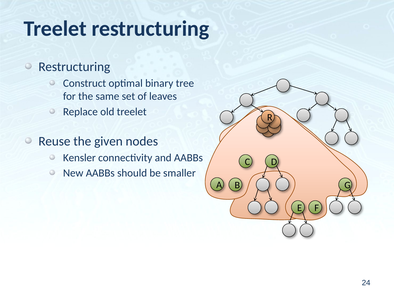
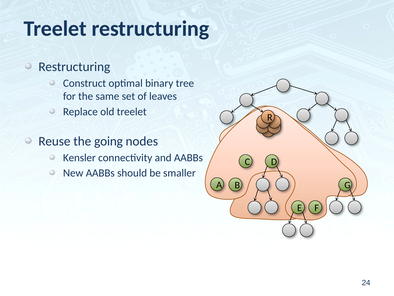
given: given -> going (108, 141)
